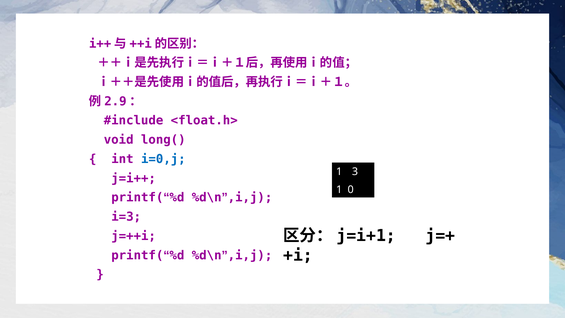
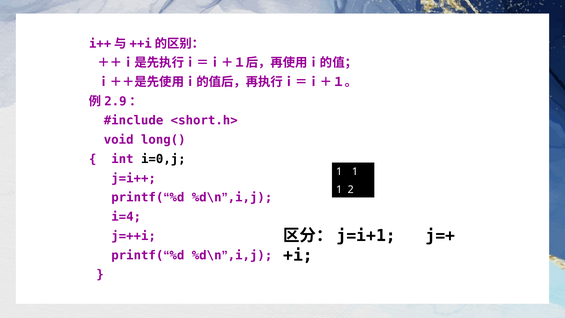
<float.h>: <float.h> -> <short.h> (204, 121)
i=0,j colour: blue -> black (163, 159)
3: 3 -> 1 (355, 172)
0: 0 -> 2 (351, 190)
i=3: i=3 -> i=4 (126, 217)
